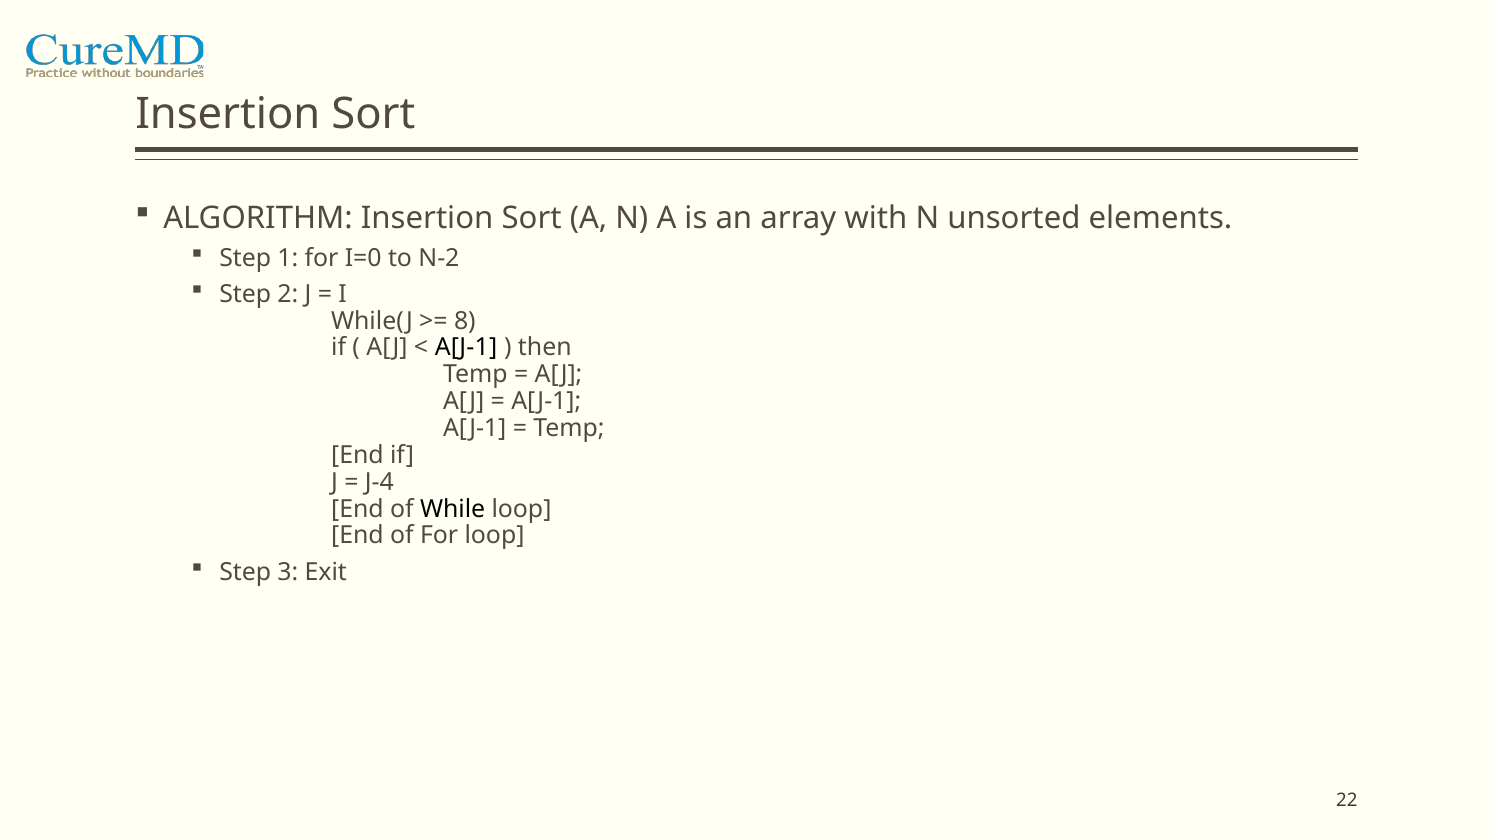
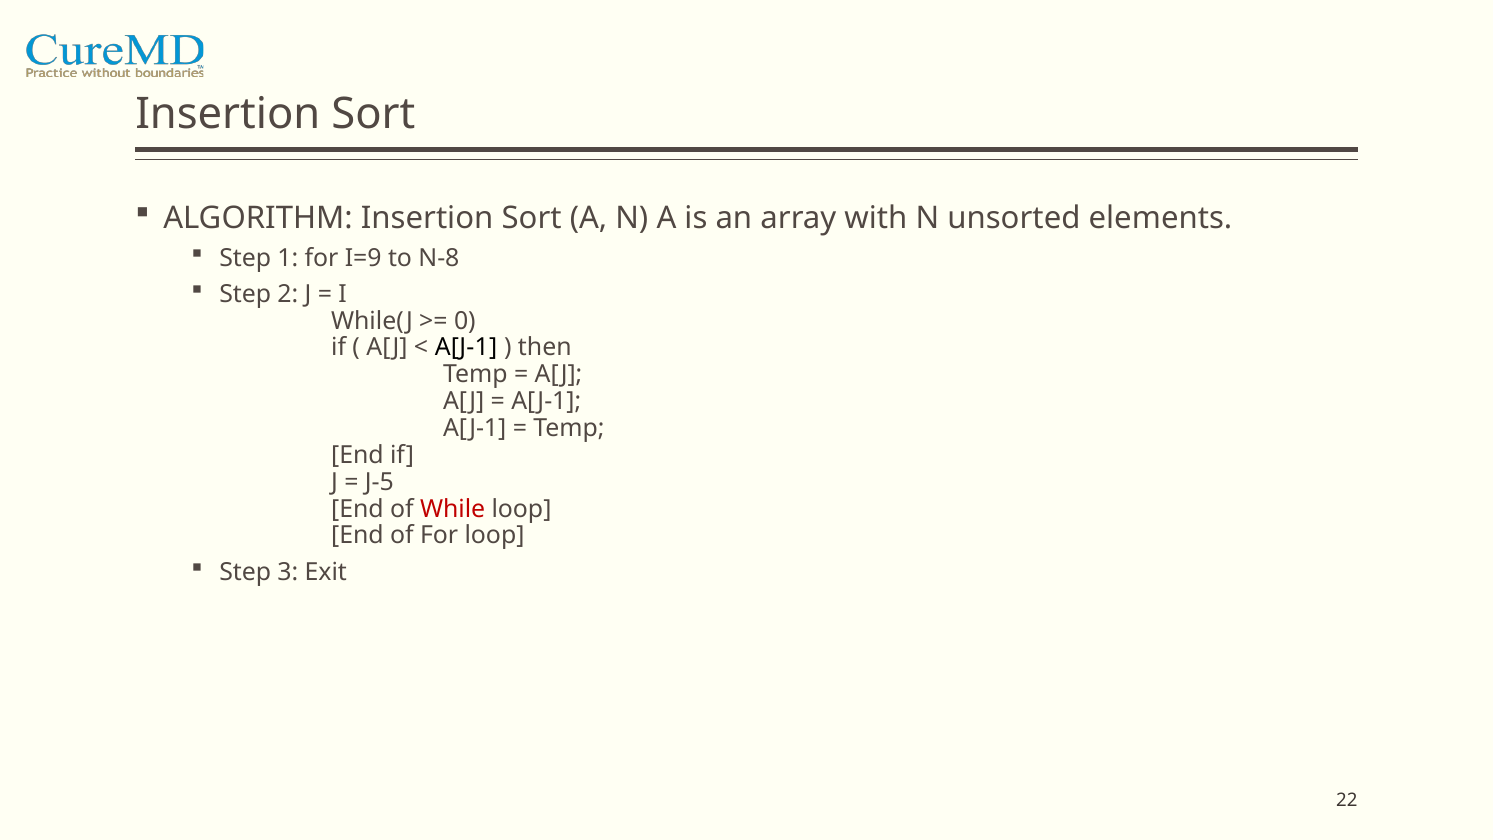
I=0: I=0 -> I=9 (363, 258)
N-2: N-2 -> N-8 (439, 258)
8: 8 -> 0 (465, 321)
J-4: J-4 -> J-5 (379, 482)
While colour: black -> red (453, 509)
